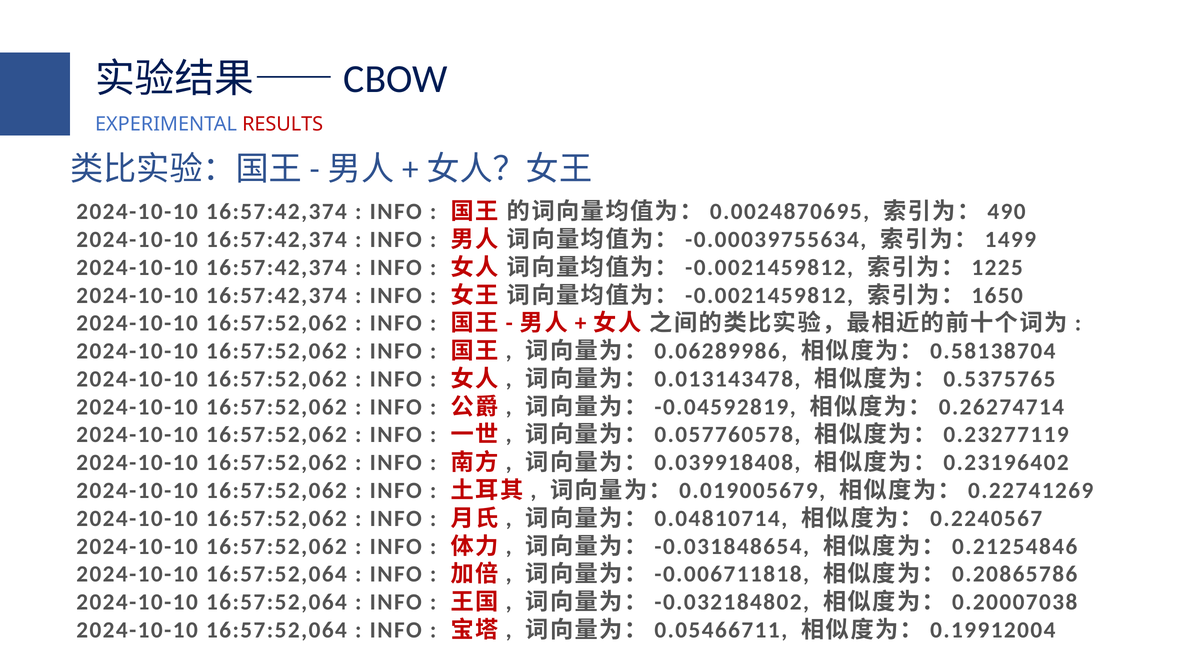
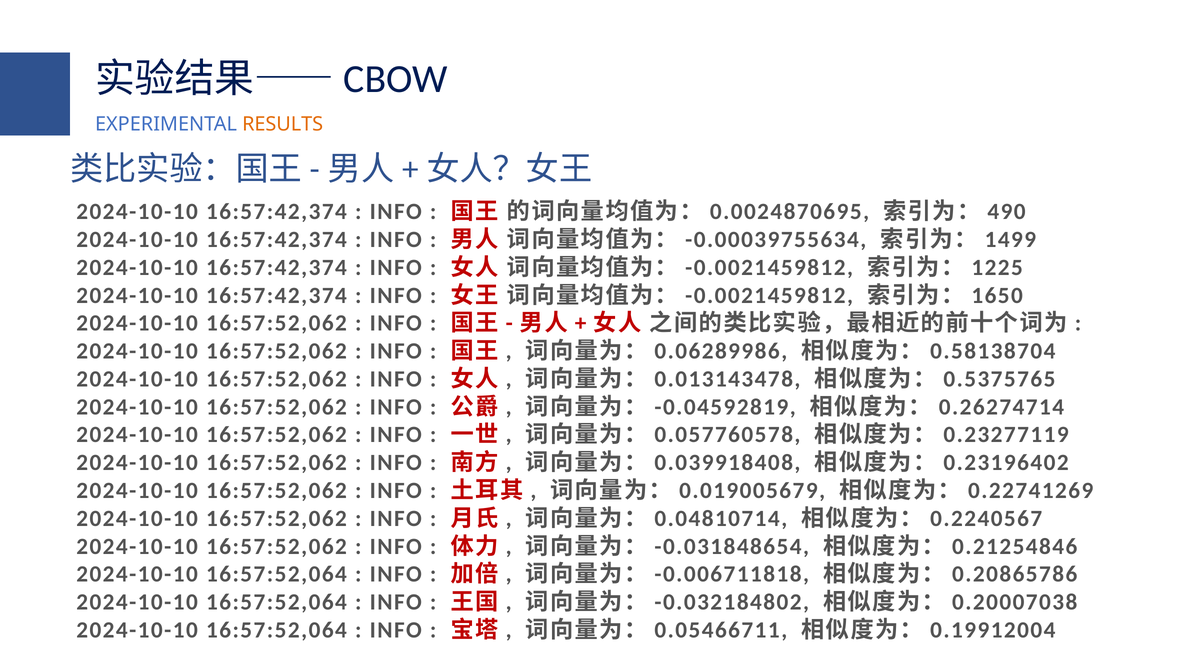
RESULTS colour: red -> orange (283, 124)
